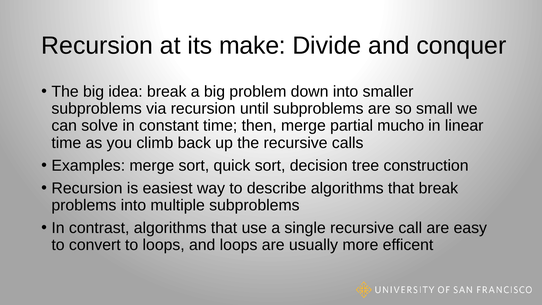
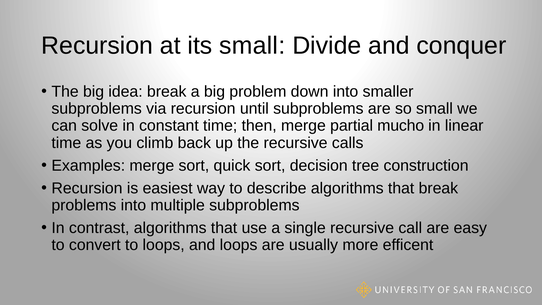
its make: make -> small (252, 46)
